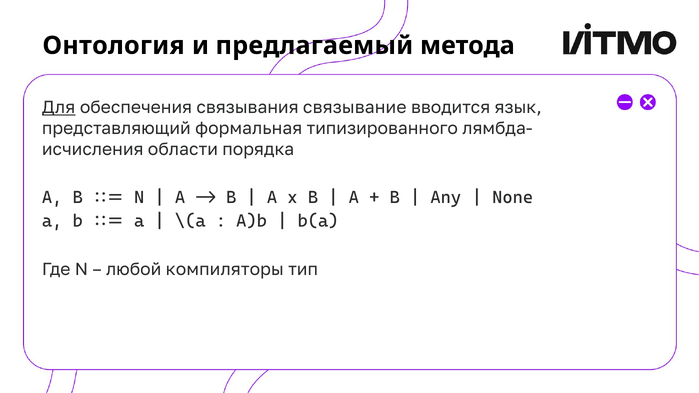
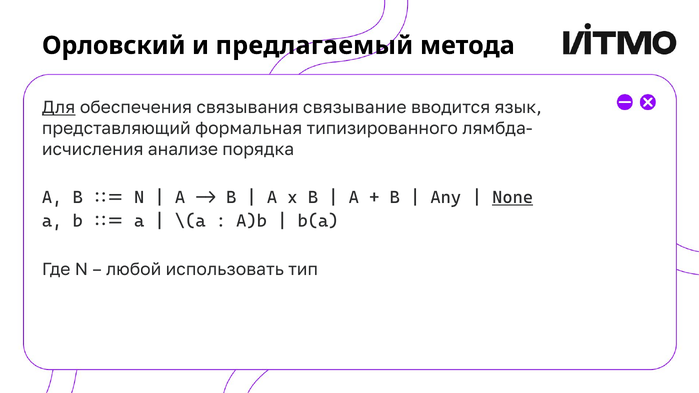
Онтология: Онтология -> Орловский (114, 46)
области: области -> анализе (183, 149)
None underline: none -> present (513, 197)
компиляторы: компиляторы -> использовать (225, 270)
